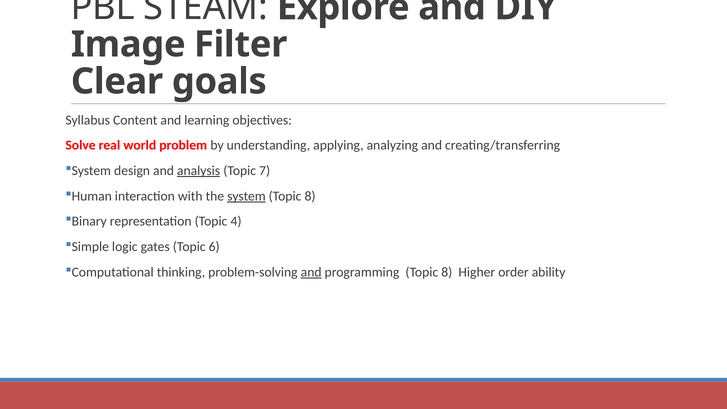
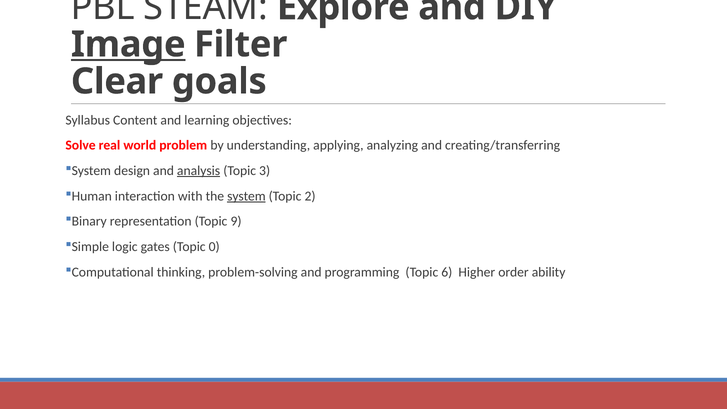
Image underline: none -> present (128, 44)
7: 7 -> 3 (265, 171)
8: 8 -> 2 (310, 196)
4: 4 -> 9 (236, 221)
6: 6 -> 0 (214, 247)
and underline: present -> none (311, 272)
programming Topic 8: 8 -> 6 (447, 272)
